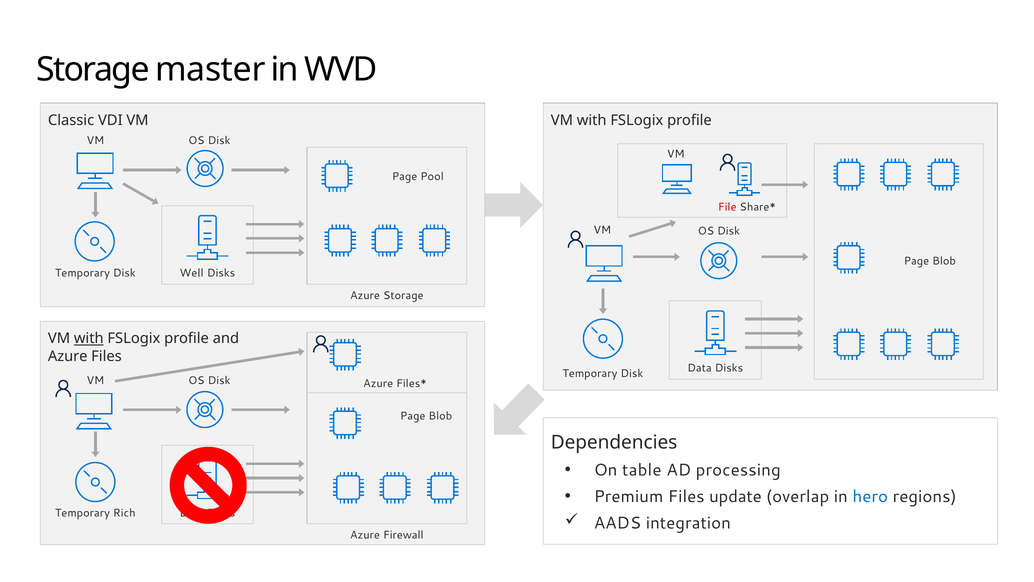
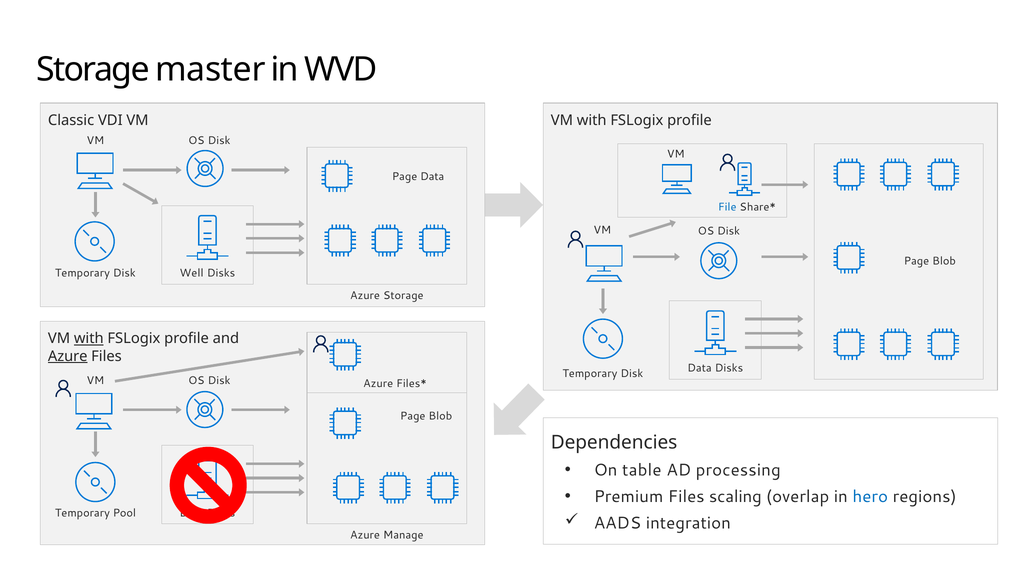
Page Pool: Pool -> Data (432, 177)
File colour: red -> blue (727, 207)
Azure underline: none -> present (68, 356)
update: update -> scaling (735, 496)
Rich: Rich -> Pool (124, 513)
Firewall: Firewall -> Manage (403, 535)
